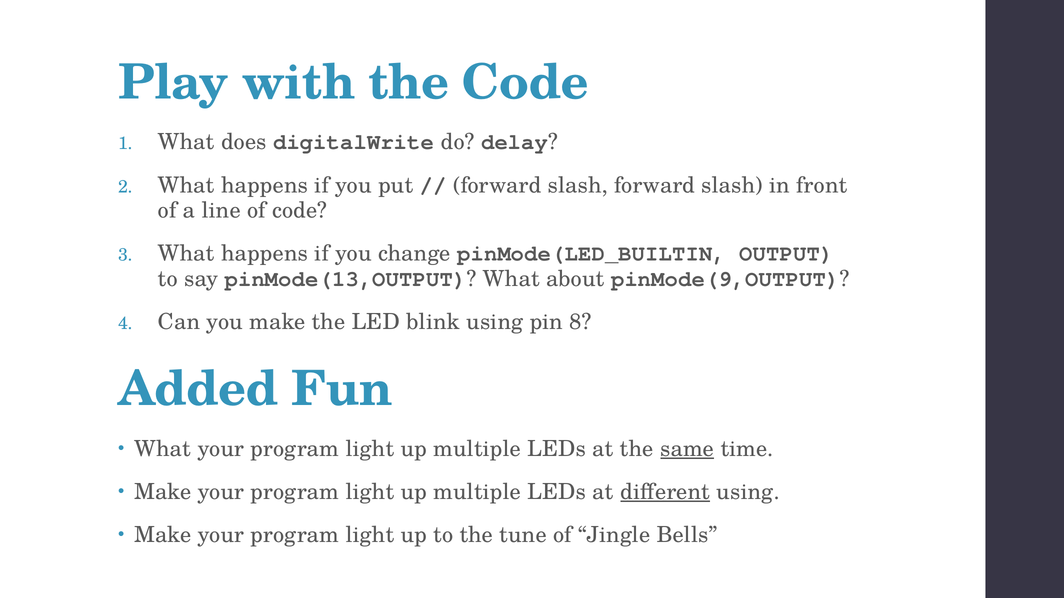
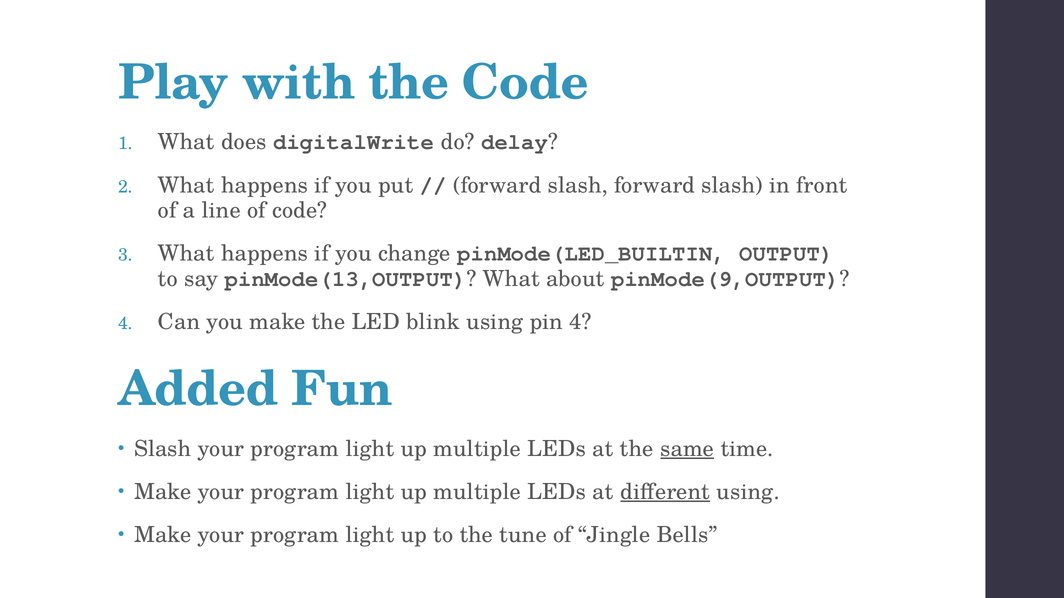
pin 8: 8 -> 4 (581, 322)
What: What -> Slash (163, 449)
